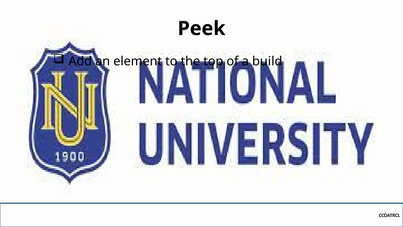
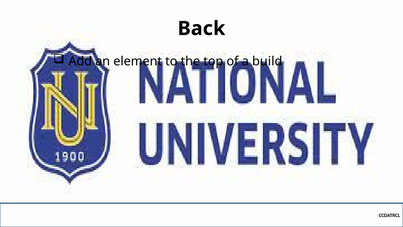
Peek: Peek -> Back (201, 28)
